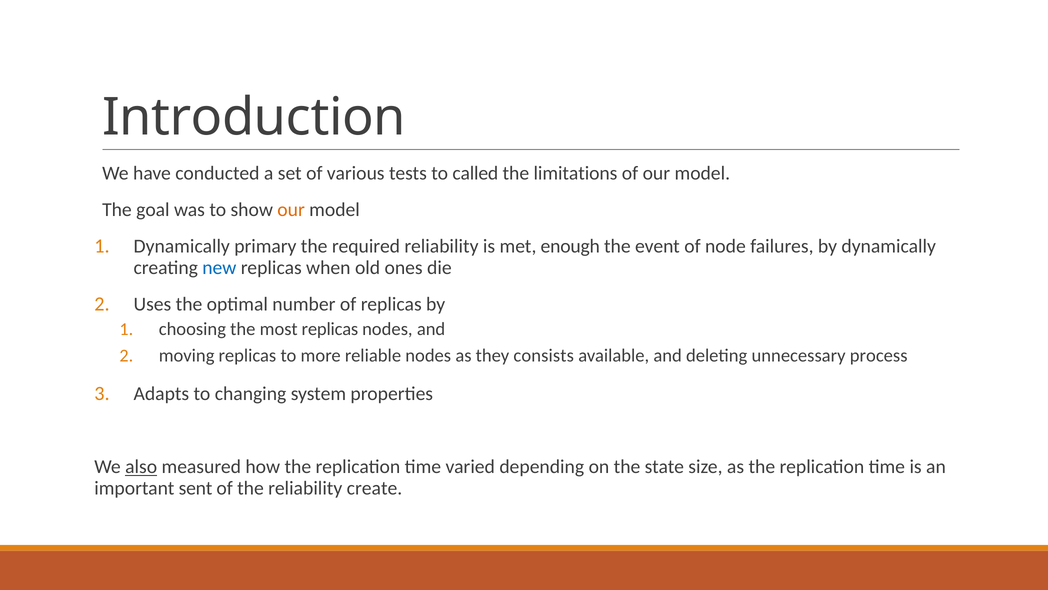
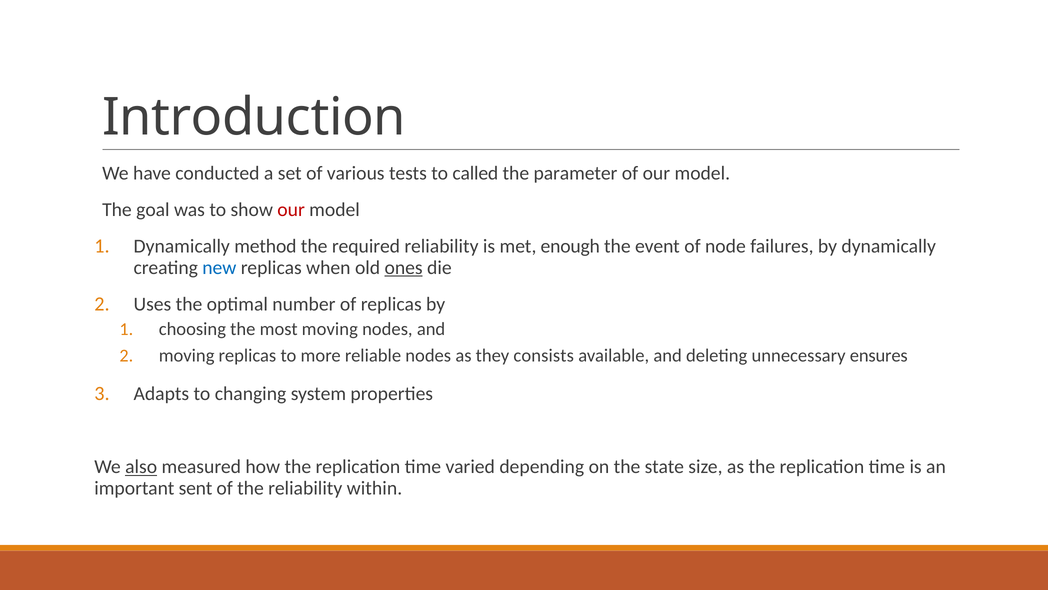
limitations: limitations -> parameter (575, 173)
our colour: orange -> red (291, 210)
primary: primary -> method (265, 246)
ones underline: none -> present (404, 267)
most replicas: replicas -> moving (330, 329)
process: process -> ensures (879, 355)
create: create -> within (374, 488)
